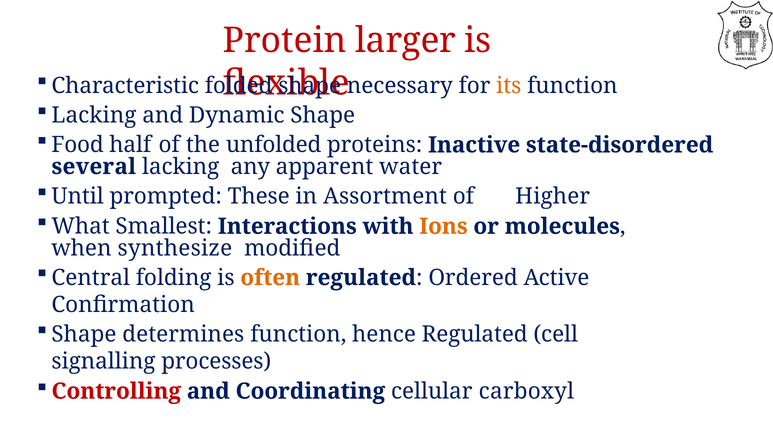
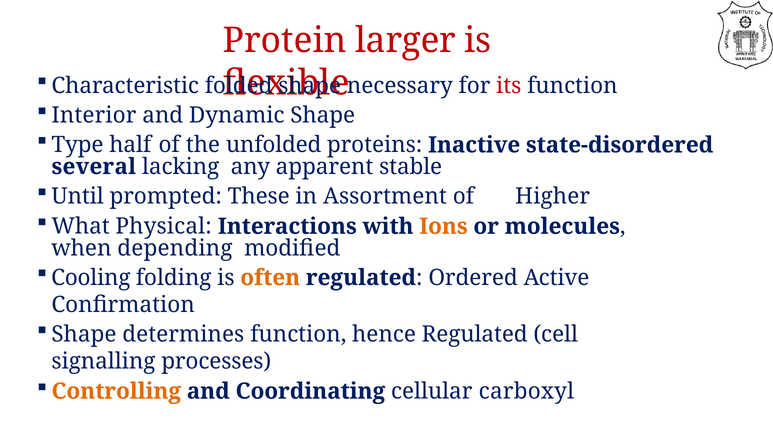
its colour: orange -> red (509, 86)
Lacking: Lacking -> Interior (94, 115)
Food: Food -> Type (77, 145)
water: water -> stable (411, 167)
Smallest: Smallest -> Physical (164, 226)
synthesize: synthesize -> depending (175, 248)
Central: Central -> Cooling (91, 278)
Controlling colour: red -> orange (116, 391)
